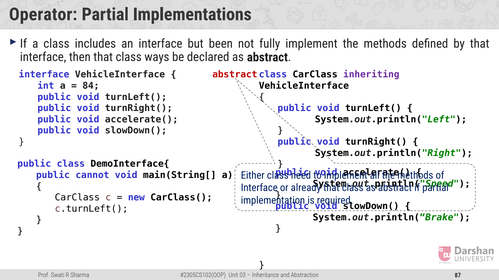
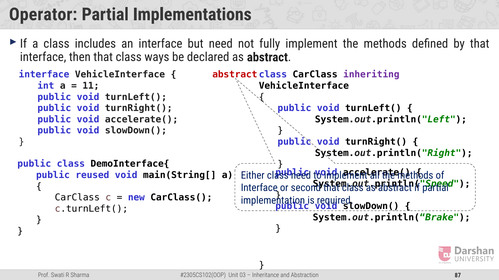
but been: been -> need (221, 44)
84: 84 -> 11 (91, 86)
cannot: cannot -> reused (92, 176)
already: already -> second (306, 188)
